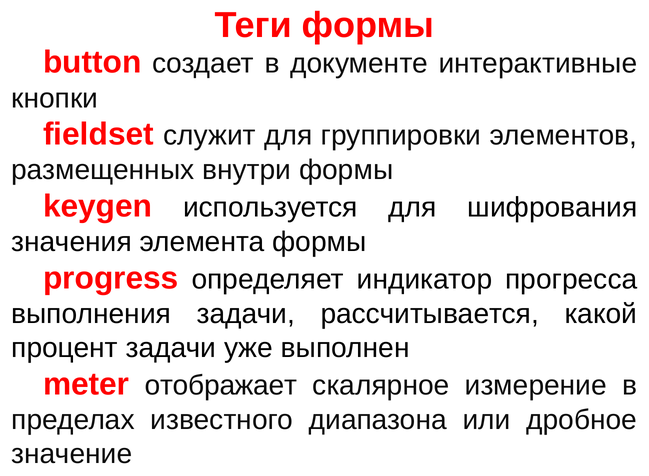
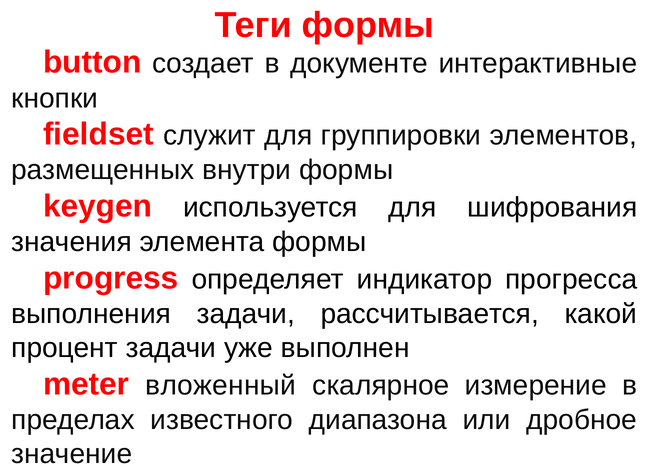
отображает: отображает -> вложенный (221, 385)
